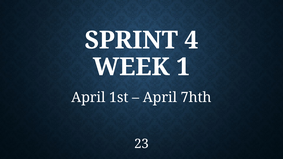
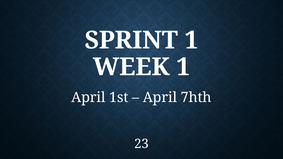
SPRINT 4: 4 -> 1 (191, 40)
